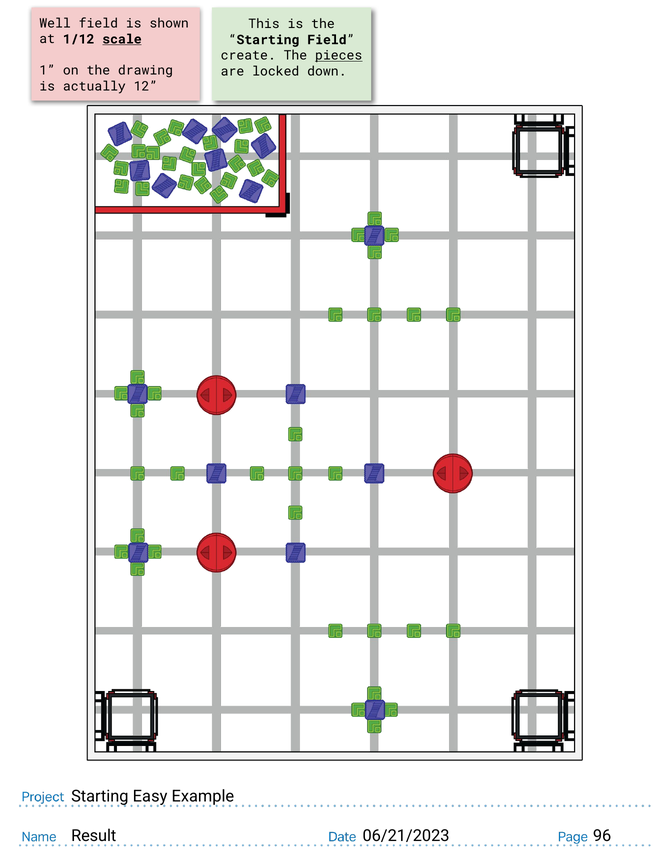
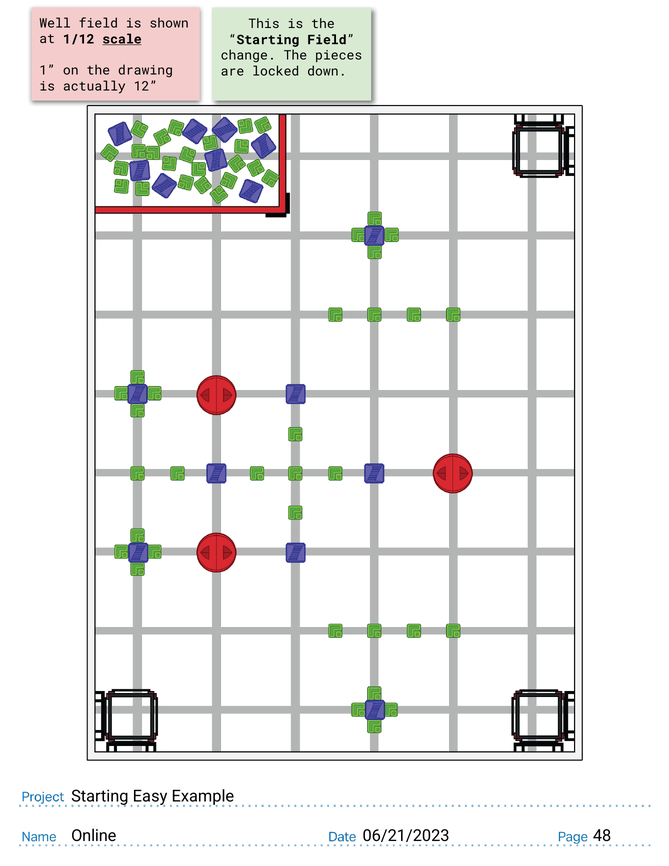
create: create -> change (248, 56)
pieces underline: present -> none (339, 56)
Result: Result -> Online (94, 836)
96: 96 -> 48 (602, 836)
